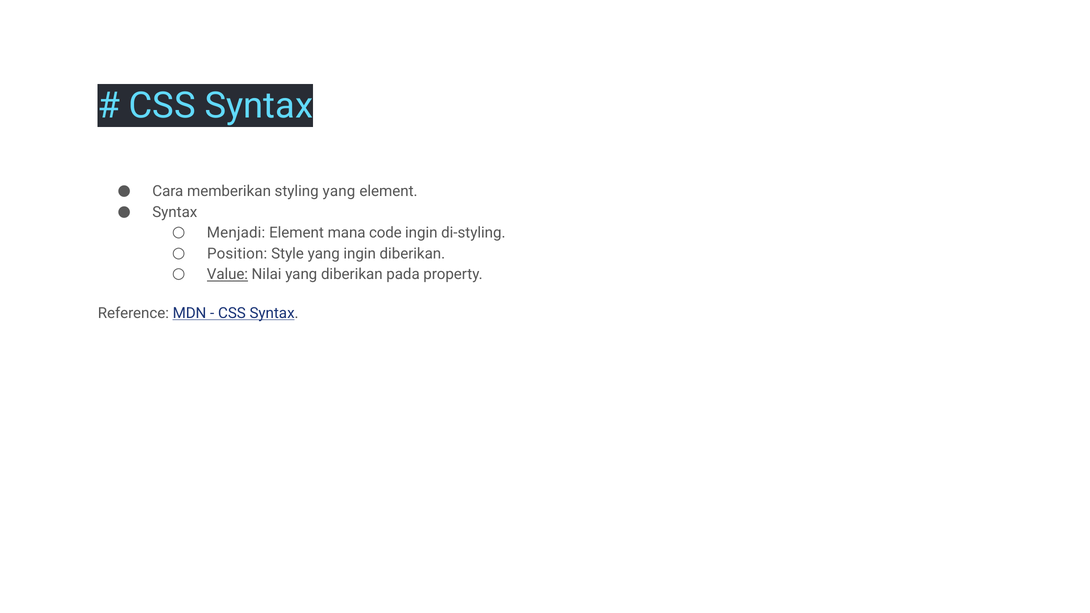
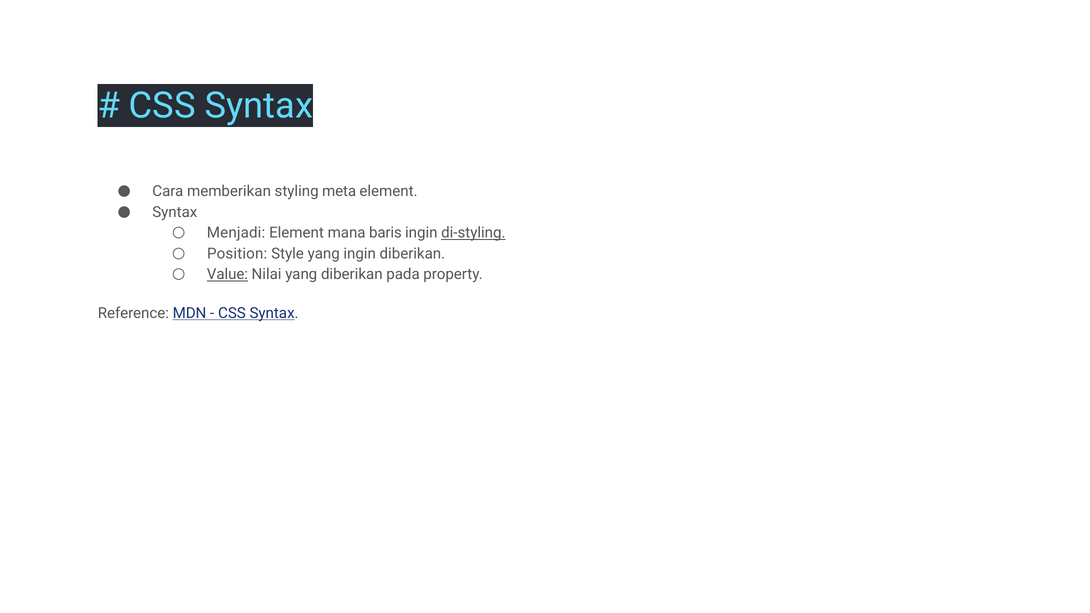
styling yang: yang -> meta (339, 191)
code: code -> baris (385, 233)
di-styling underline: none -> present (473, 233)
